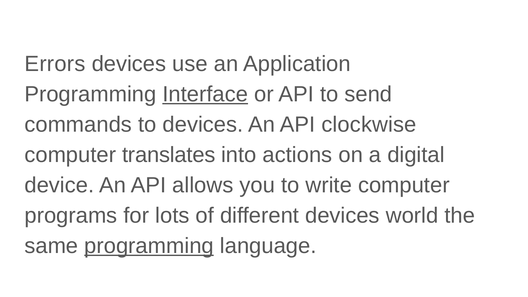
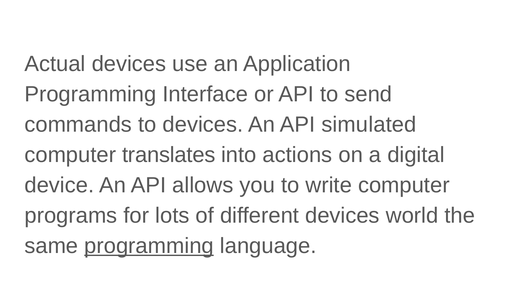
Errors: Errors -> Actual (55, 64)
Interface underline: present -> none (205, 94)
clockwise: clockwise -> simulated (369, 125)
